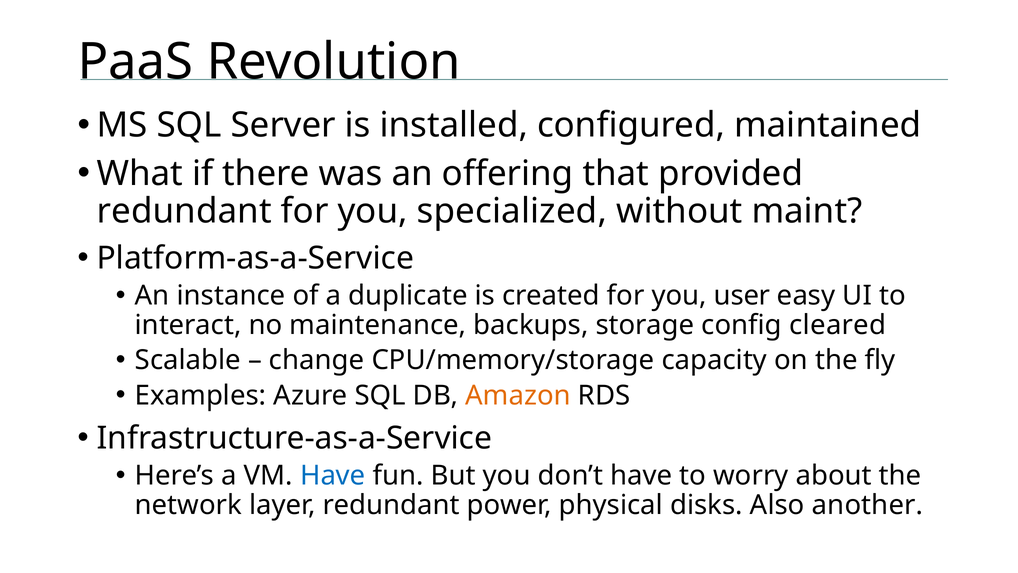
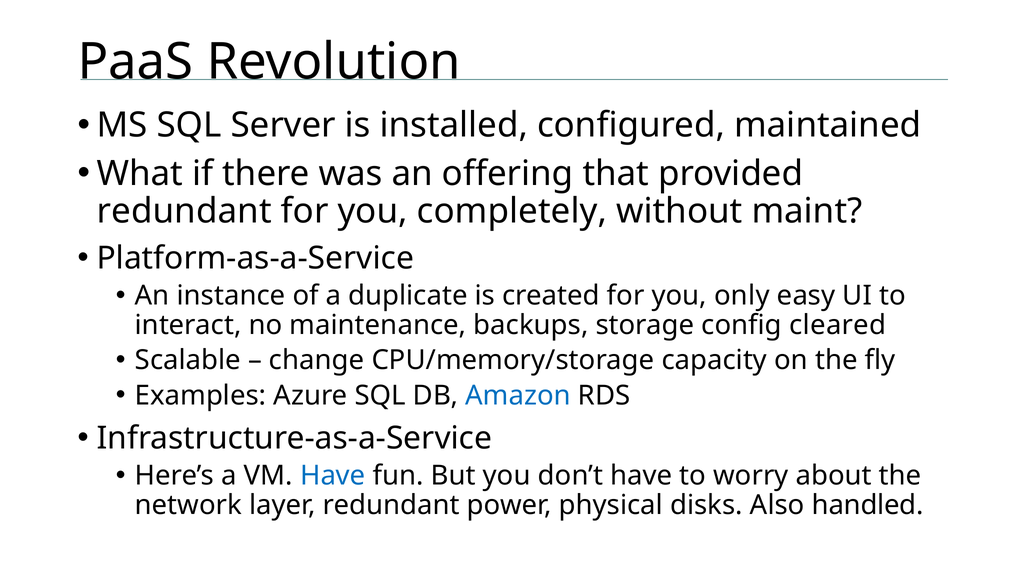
specialized: specialized -> completely (512, 211)
user: user -> only (742, 295)
Amazon colour: orange -> blue (518, 395)
another: another -> handled (868, 505)
